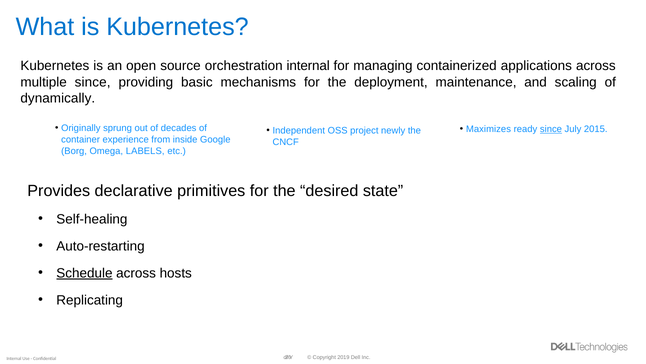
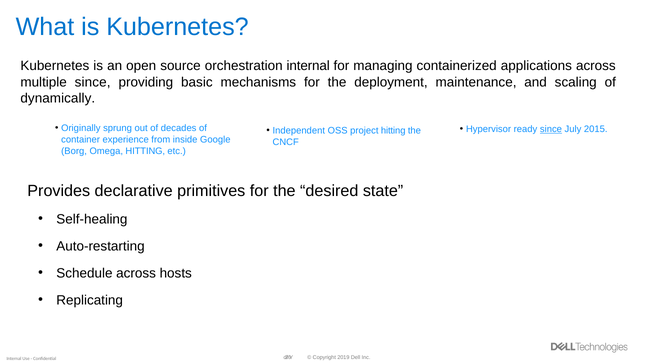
Maximizes: Maximizes -> Hypervisor (489, 129)
project newly: newly -> hitting (393, 131)
Omega LABELS: LABELS -> HITTING (145, 151)
Schedule underline: present -> none (84, 273)
